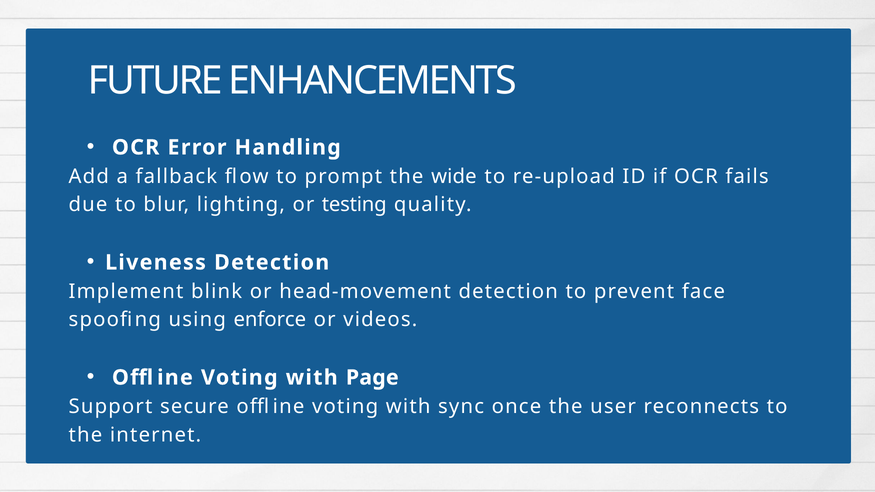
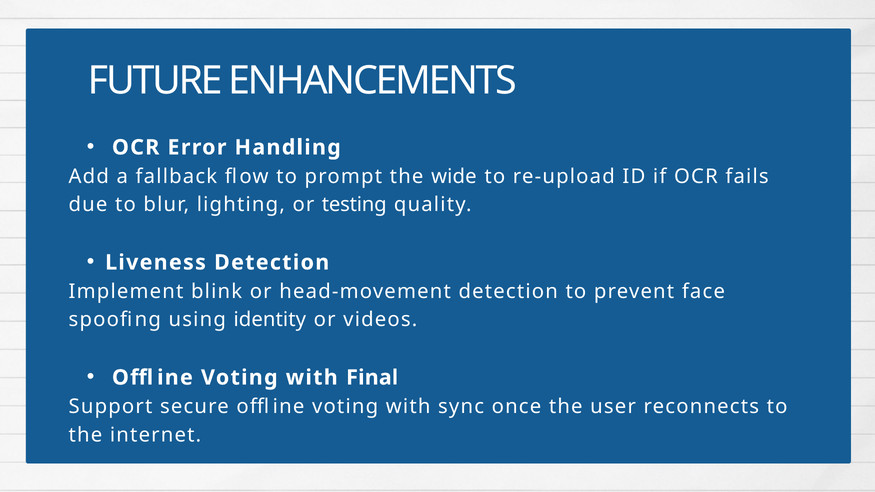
enforce: enforce -> identity (270, 320)
Page: Page -> Final (372, 378)
